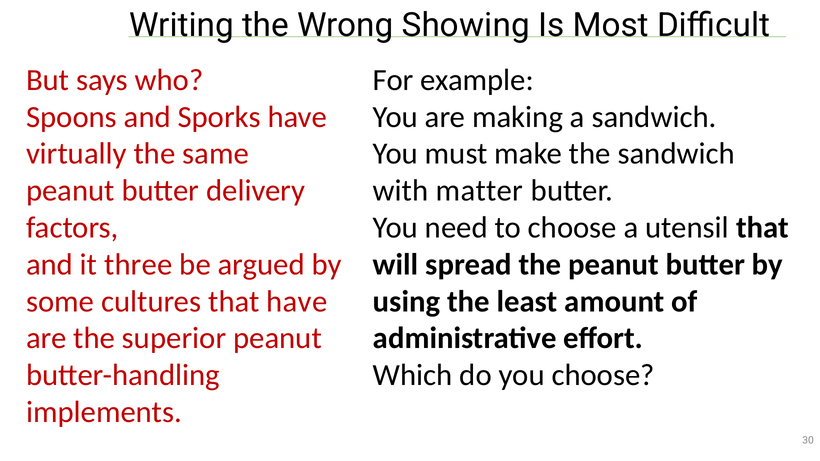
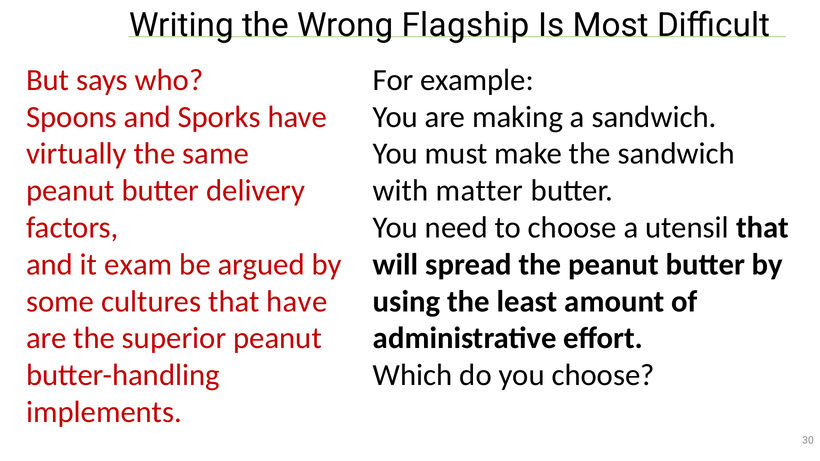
Showing: Showing -> Flagship (466, 25)
three: three -> exam (138, 265)
